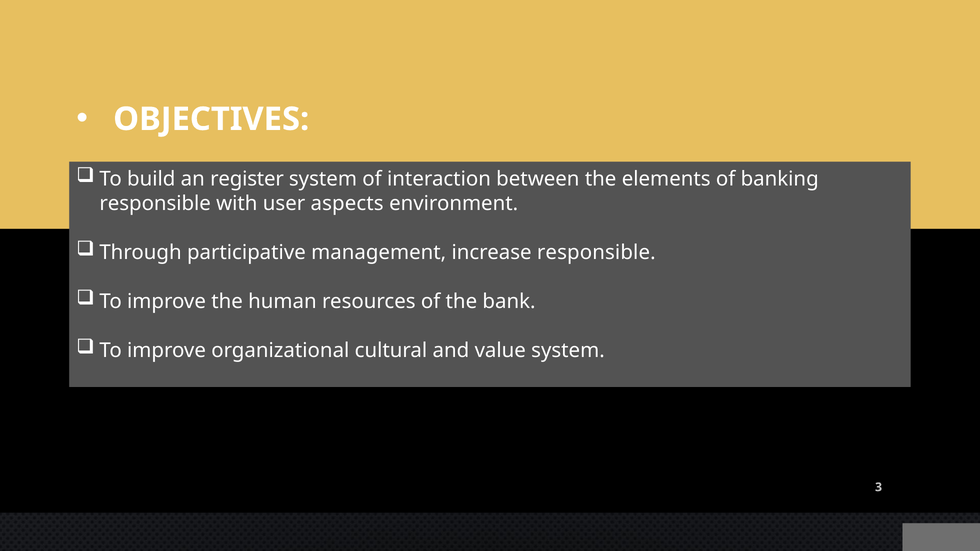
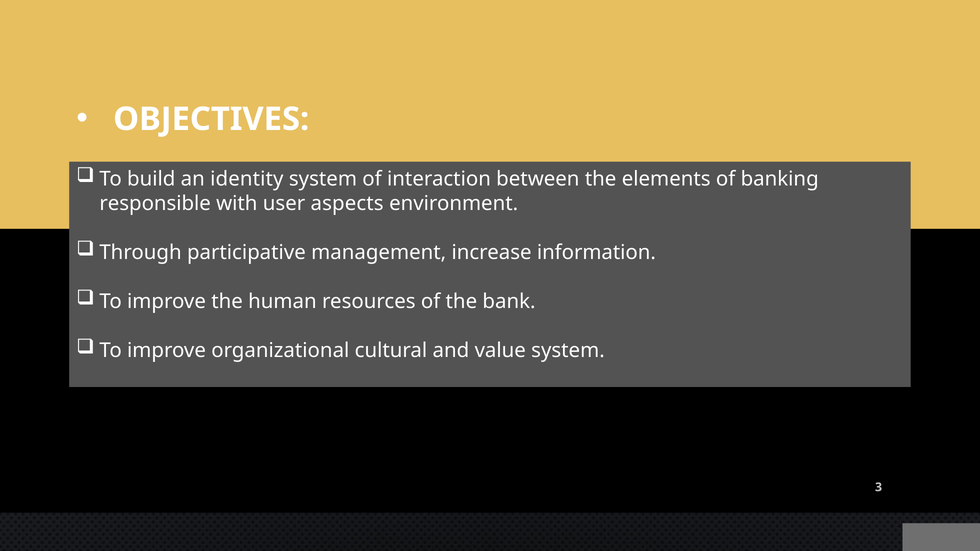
register: register -> identity (247, 179)
increase responsible: responsible -> information (596, 253)
